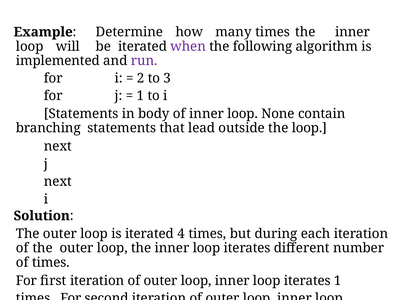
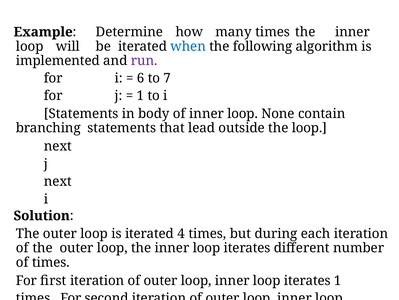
when colour: purple -> blue (188, 46)
2: 2 -> 6 (141, 78)
to 3: 3 -> 7 (167, 78)
